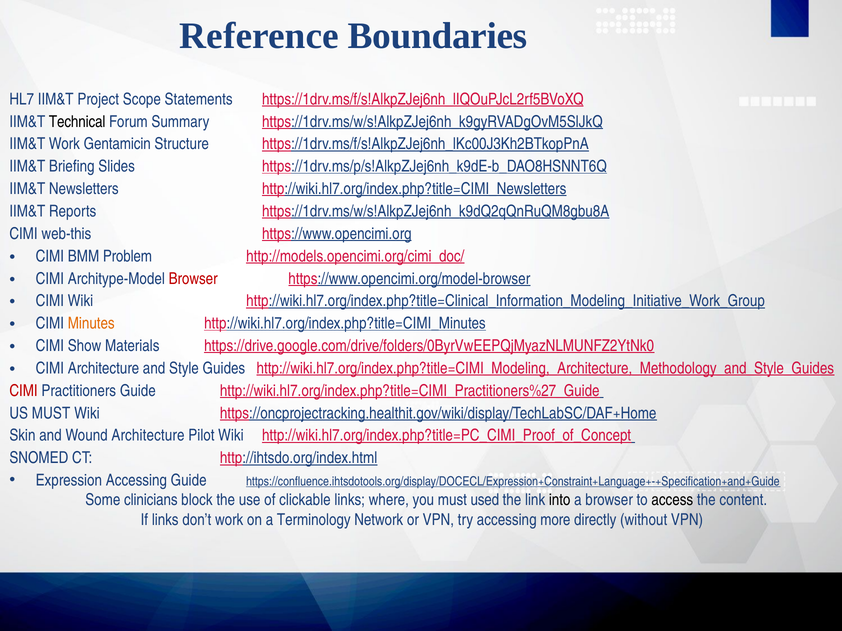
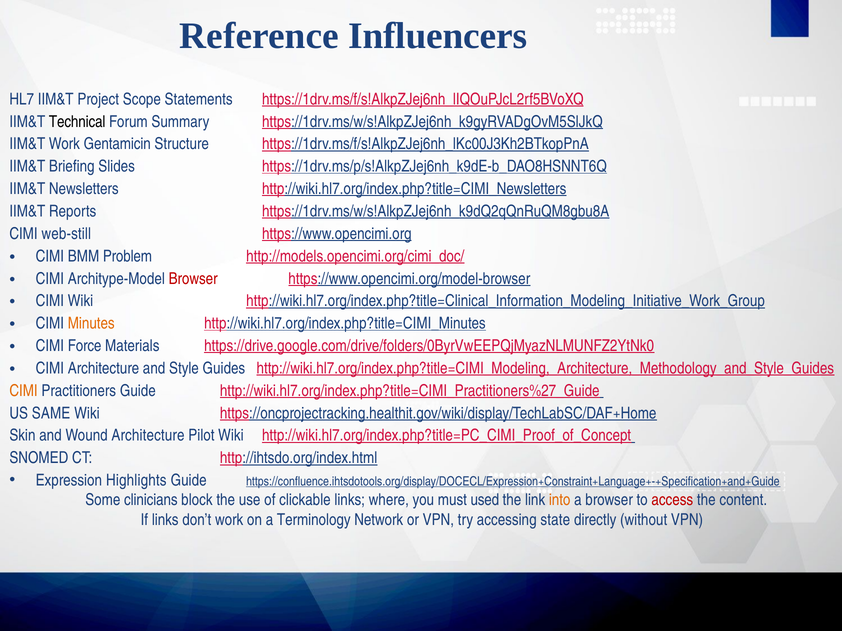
Boundaries: Boundaries -> Influencers (438, 36)
web-this: web-this -> web-still (66, 234)
Show: Show -> Force (85, 346)
CIMI colour: red -> orange (24, 391)
US MUST: MUST -> SAME (51, 413)
Expression Accessing: Accessing -> Highlights (136, 481)
into colour: black -> orange (560, 500)
access colour: black -> red (672, 500)
more: more -> state (555, 520)
